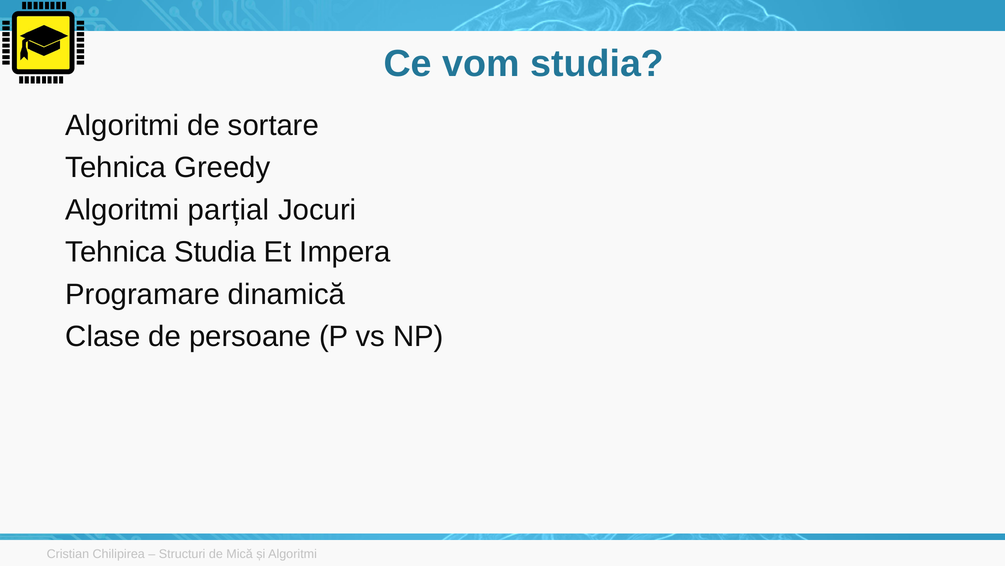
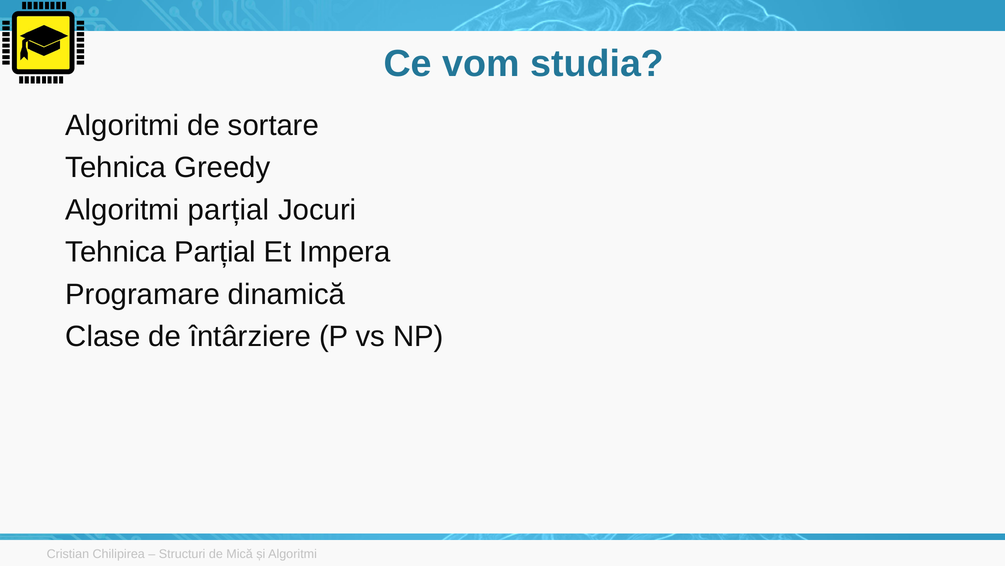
Studia: Studia -> Parțial (215, 252)
persoane: persoane -> întârziere (250, 336)
